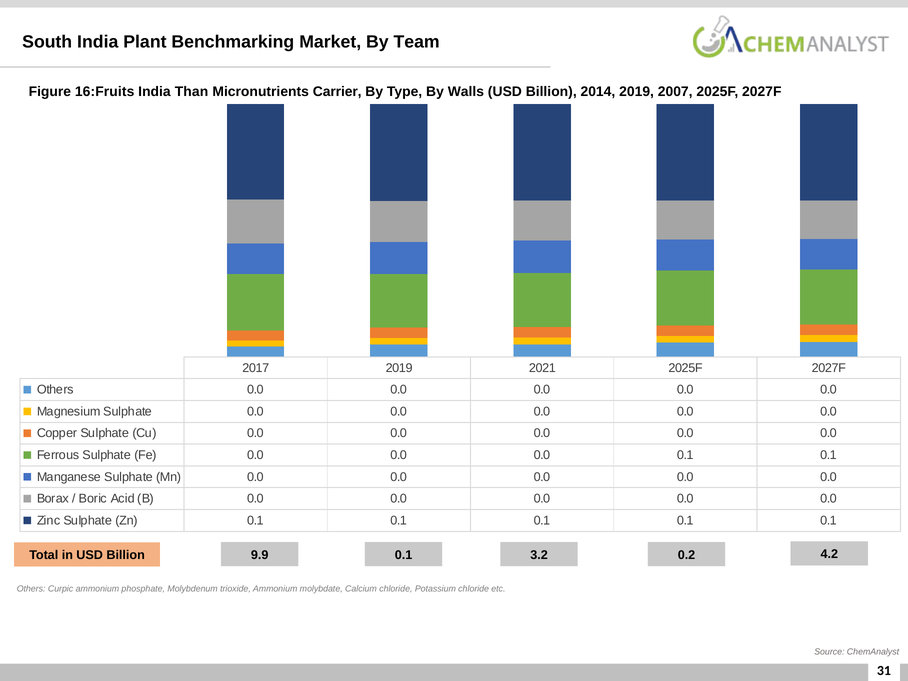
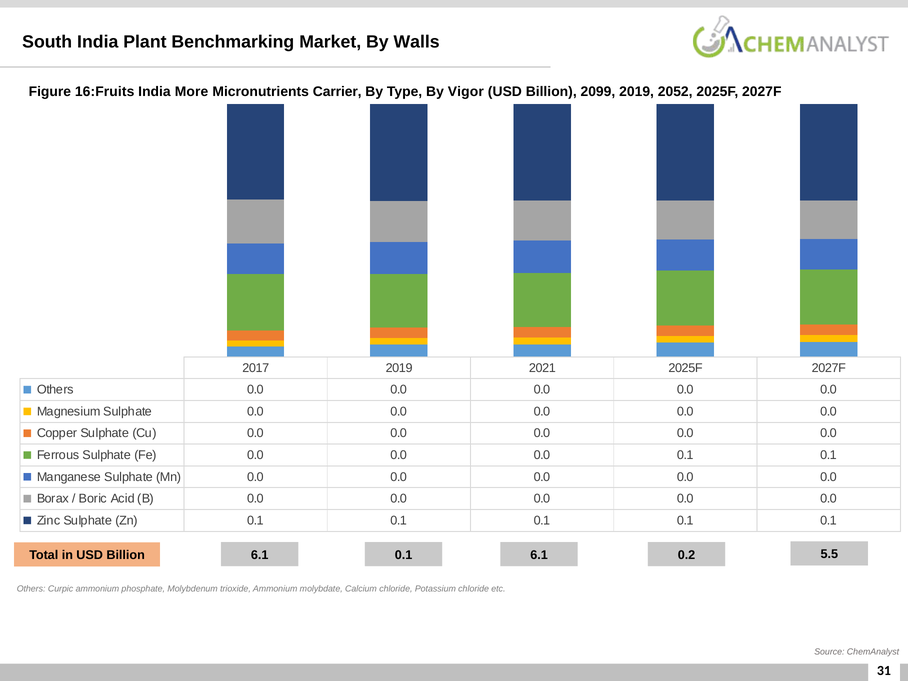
Team: Team -> Walls (417, 42)
Than: Than -> More (192, 92)
Walls: Walls -> Vigor (466, 92)
2014: 2014 -> 2099 (598, 92)
2007: 2007 -> 2052 (675, 92)
9.9: 9.9 -> 6.1 (260, 555)
3.2: 3.2 -> 6.1 (539, 555)
4.2: 4.2 -> 5.5 (829, 554)
